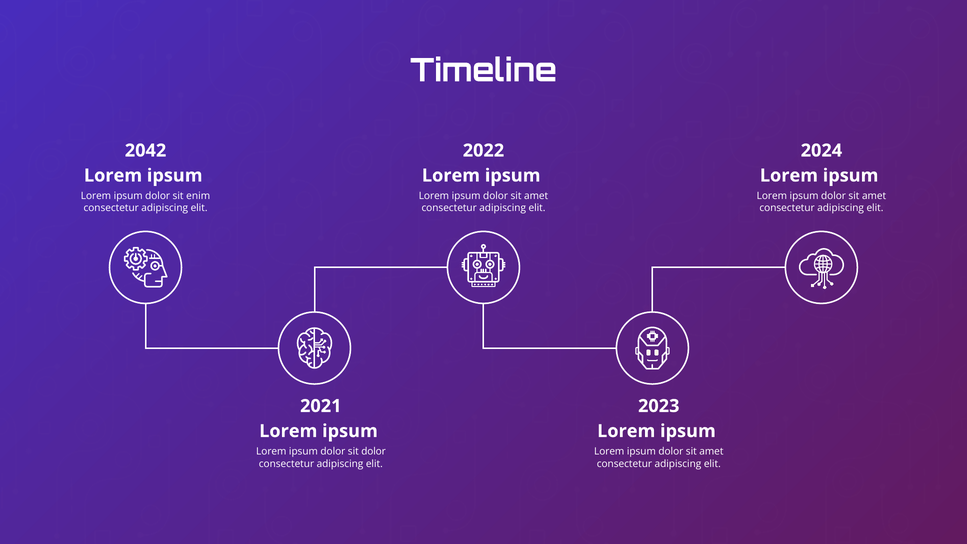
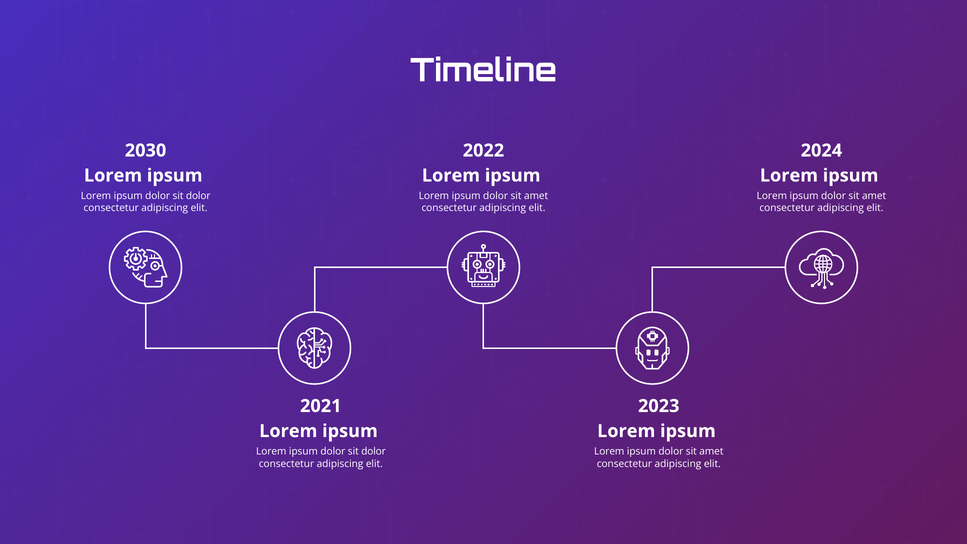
2042: 2042 -> 2030 (146, 151)
enim: enim -> dolor (198, 196)
